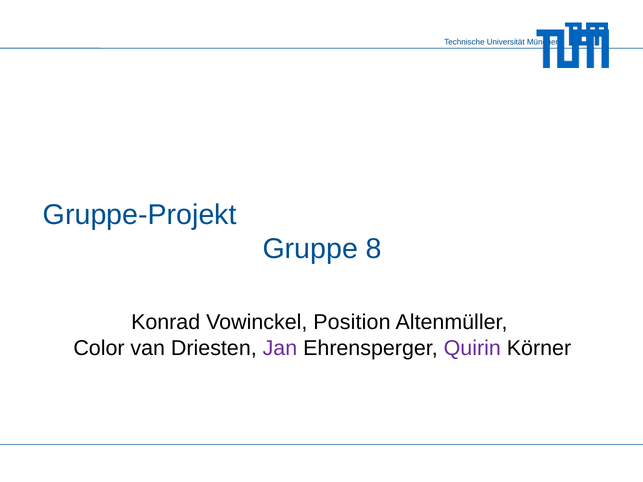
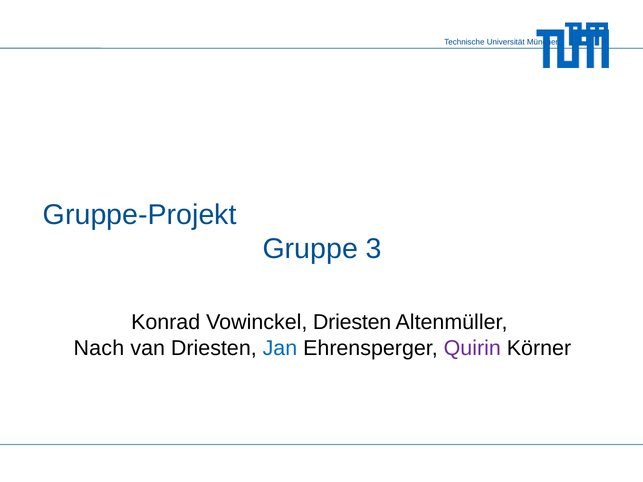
8: 8 -> 3 (374, 249)
Vowinckel Position: Position -> Driesten (352, 322)
Color: Color -> Nach (99, 348)
Jan colour: purple -> blue (280, 348)
